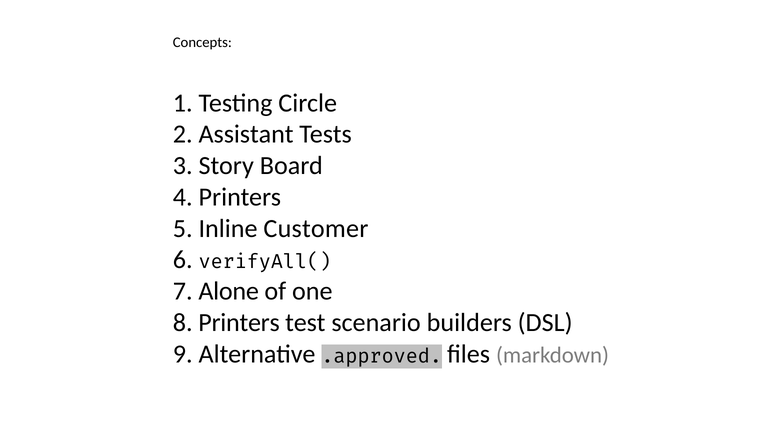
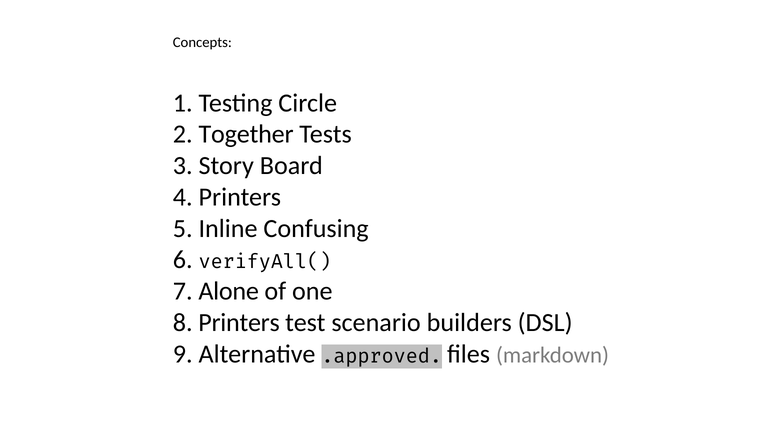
Assistant: Assistant -> Together (246, 134)
Customer: Customer -> Confusing (316, 228)
